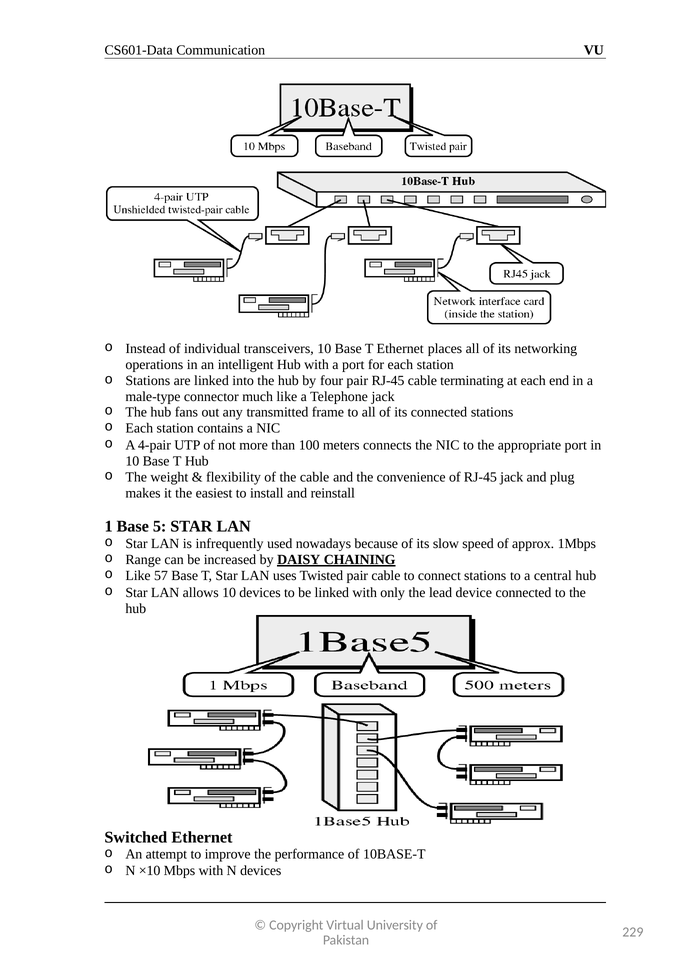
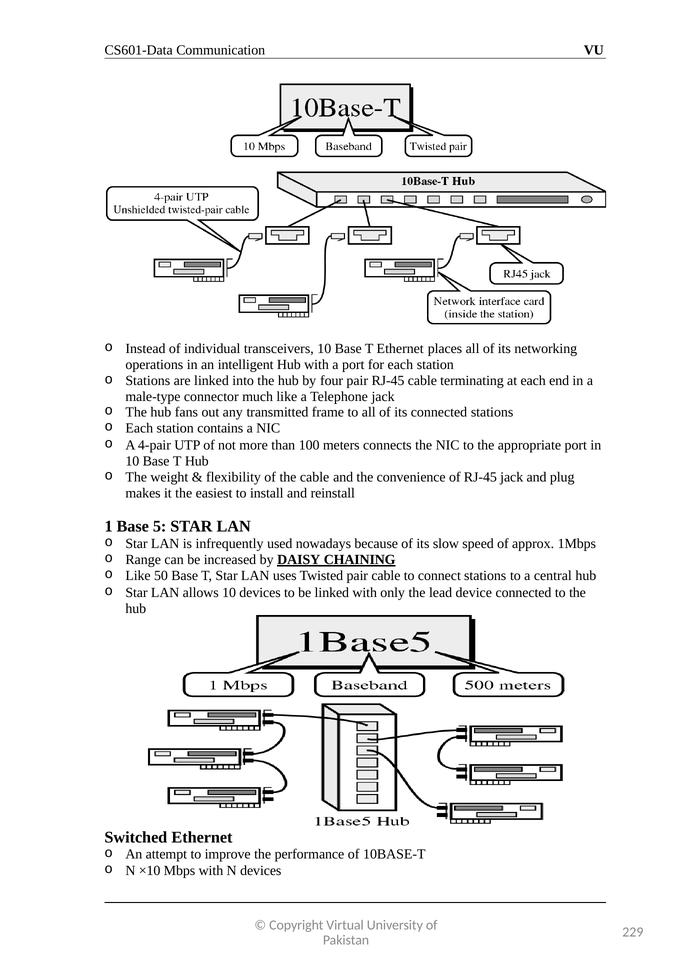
57: 57 -> 50 (161, 576)
